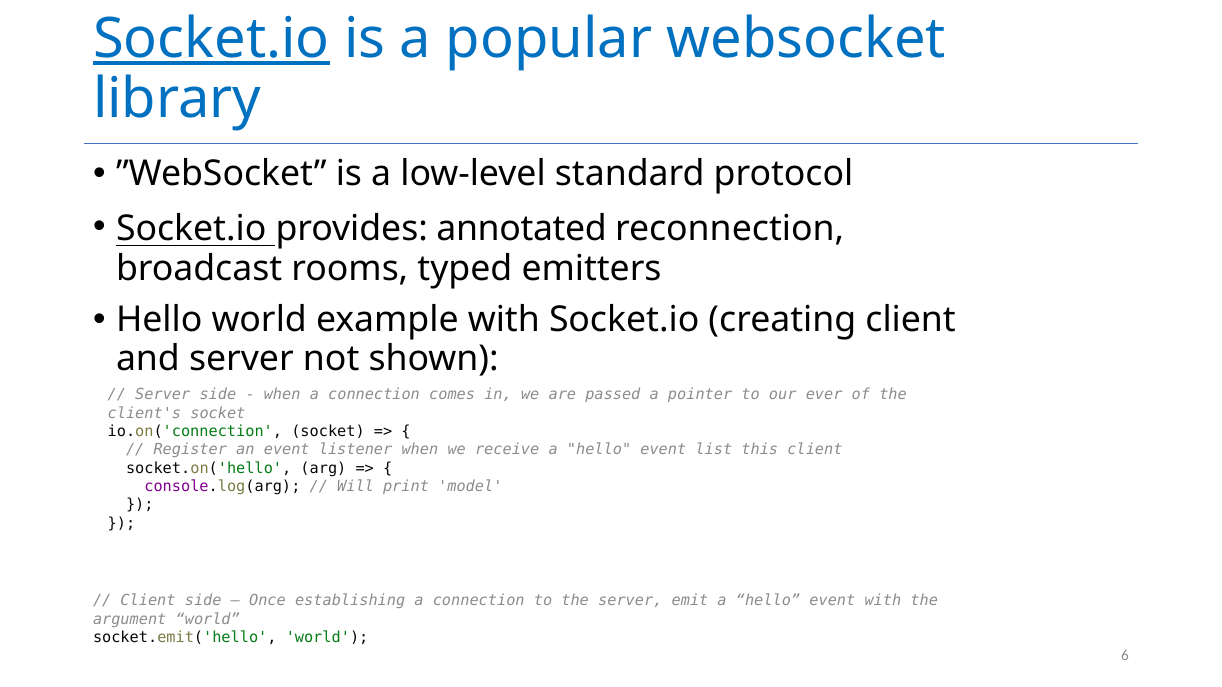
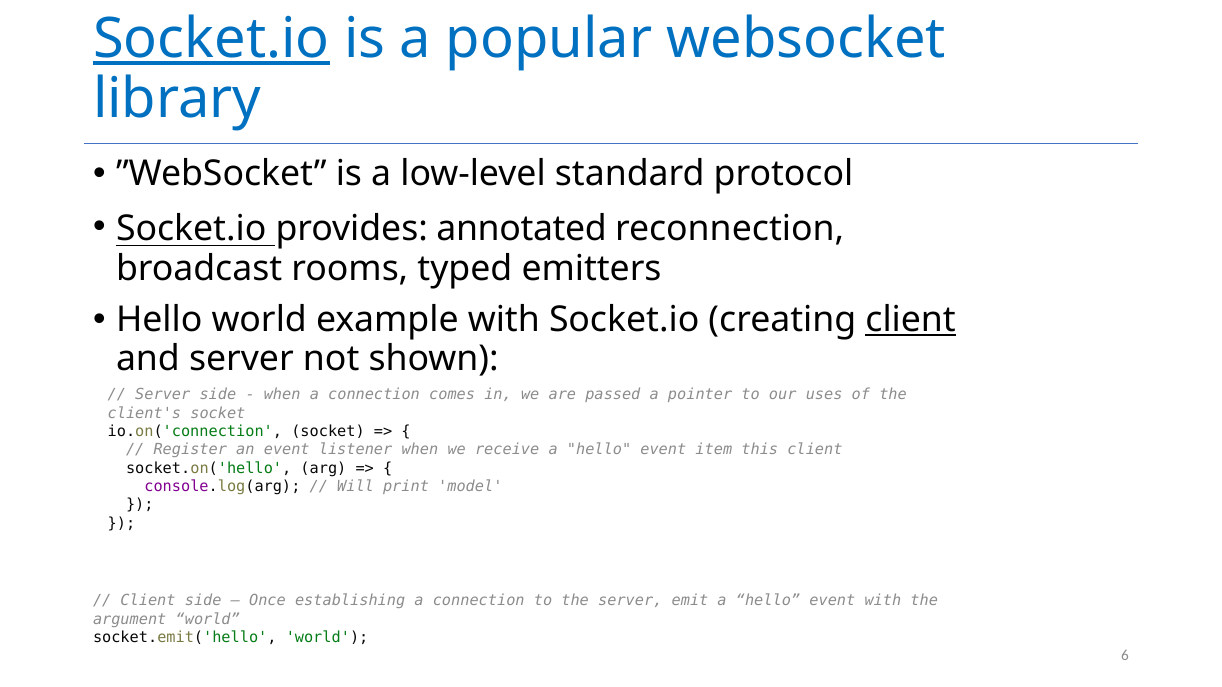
client underline: none -> present (911, 320)
ever: ever -> uses (824, 395)
list: list -> item (714, 450)
